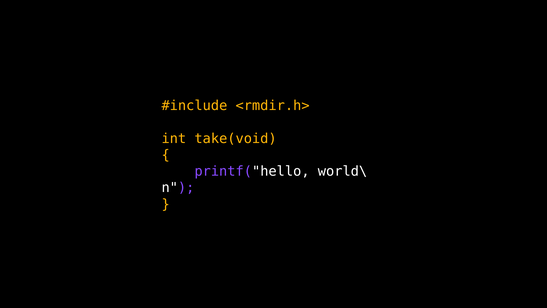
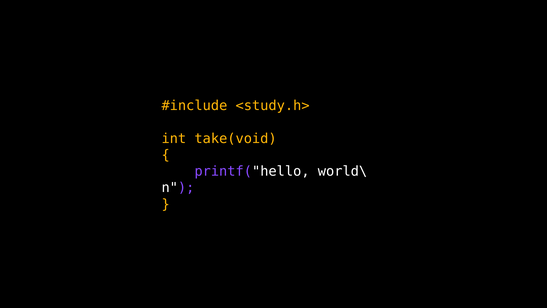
<rmdir.h>: <rmdir.h> -> <study.h> (273, 106)
